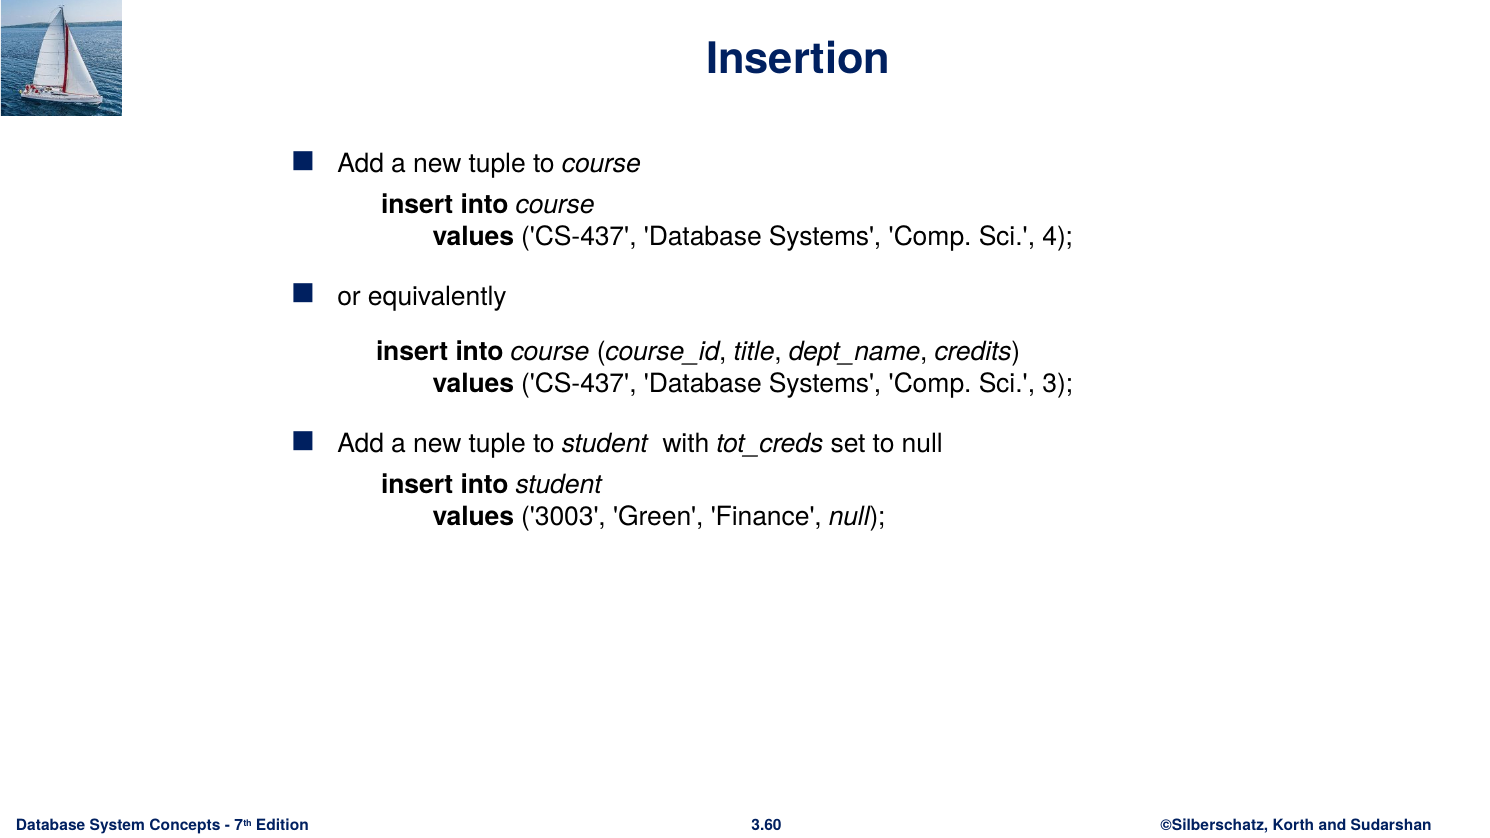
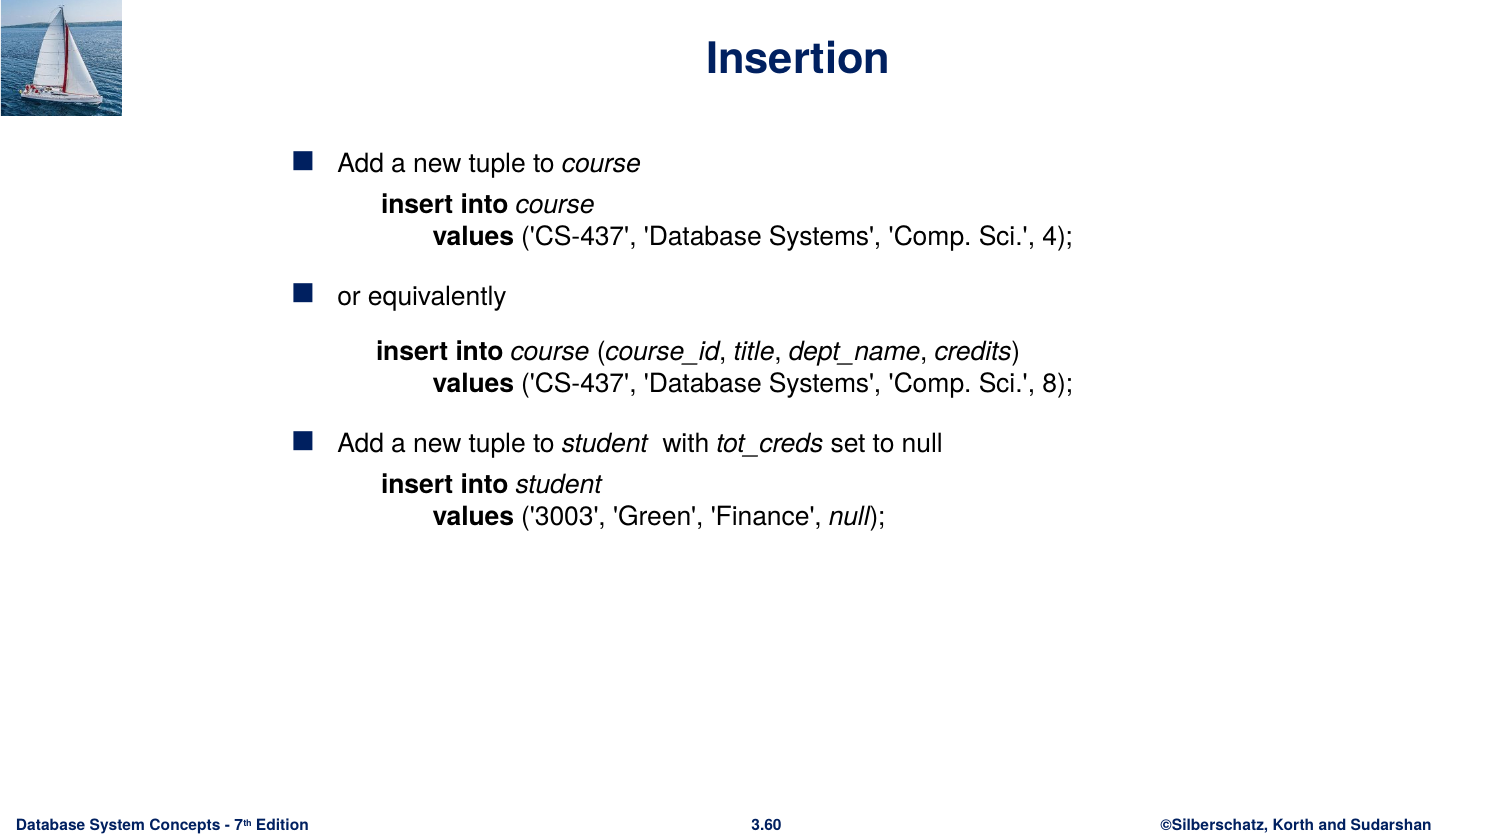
3: 3 -> 8 (1058, 384)
